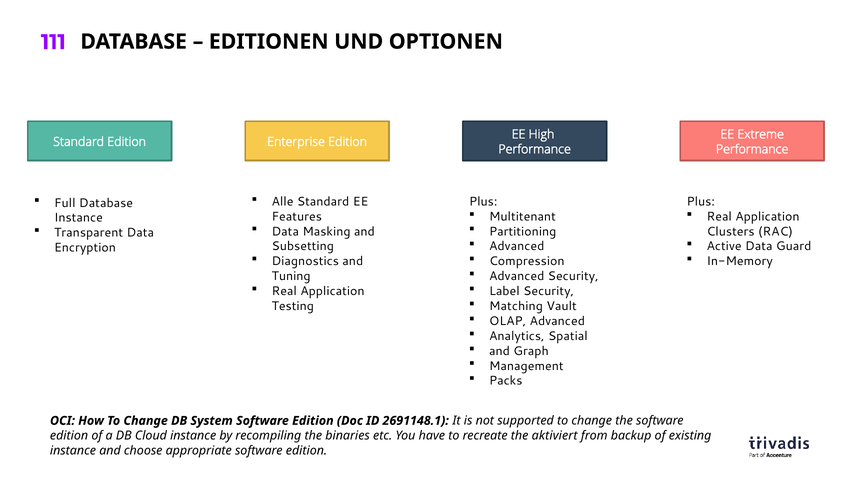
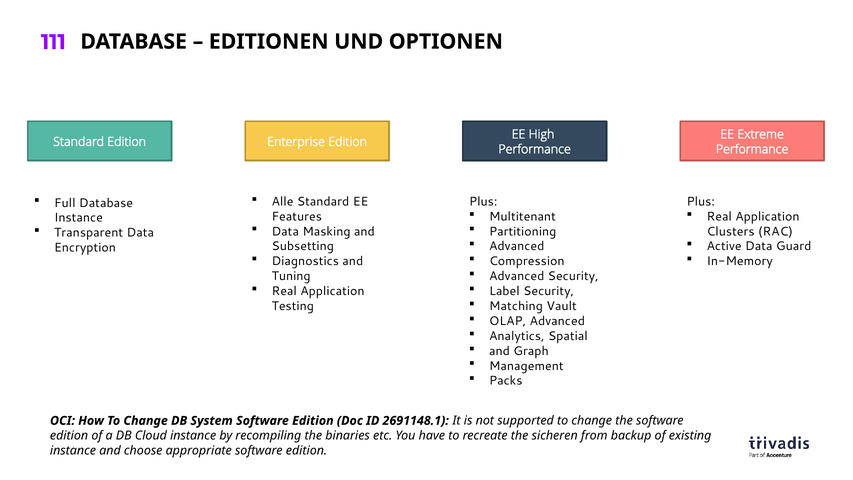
aktiviert: aktiviert -> sicheren (555, 436)
